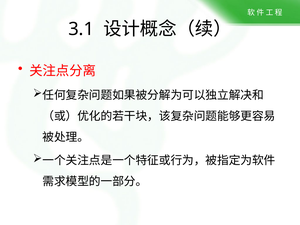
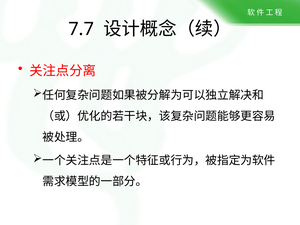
3.1: 3.1 -> 7.7 (81, 29)
